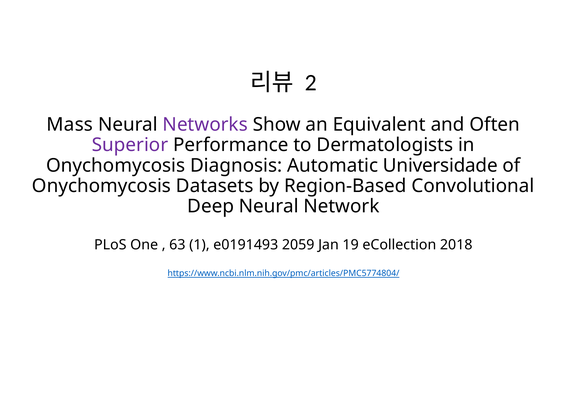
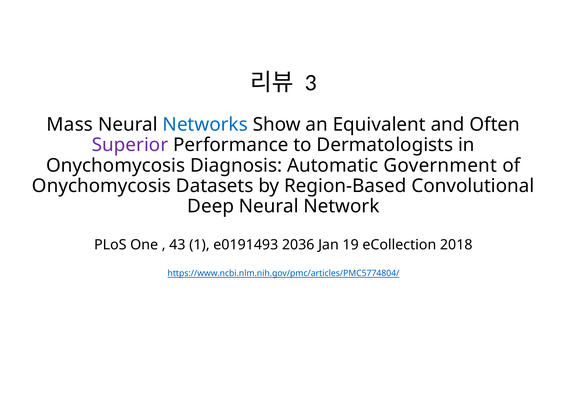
2: 2 -> 3 (311, 83)
Networks colour: purple -> blue (205, 125)
Universidade: Universidade -> Government (440, 165)
63: 63 -> 43 (177, 244)
2059: 2059 -> 2036 (298, 244)
